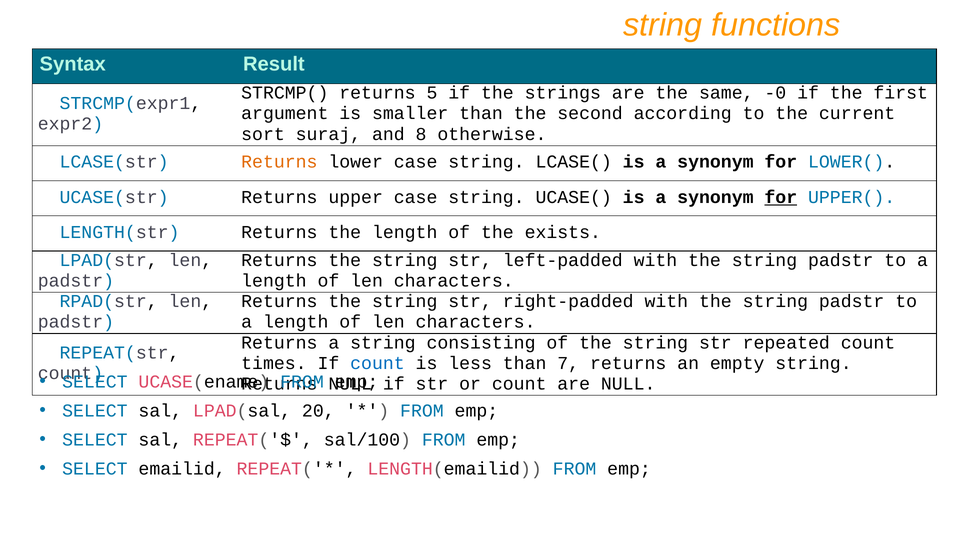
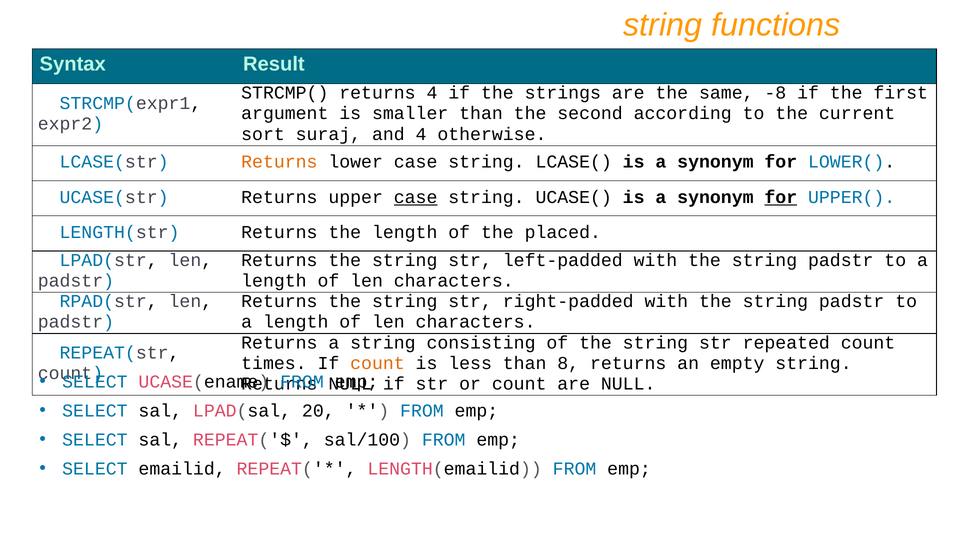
returns 5: 5 -> 4 (432, 93)
-0: -0 -> -8 (775, 93)
and 8: 8 -> 4 (421, 134)
case underline: none -> present (416, 197)
exists: exists -> placed (563, 232)
count colour: blue -> orange (377, 363)
7: 7 -> 8 (568, 363)
